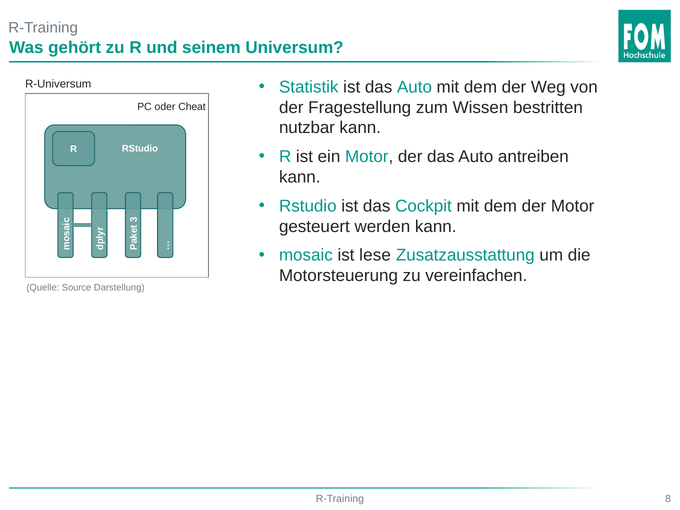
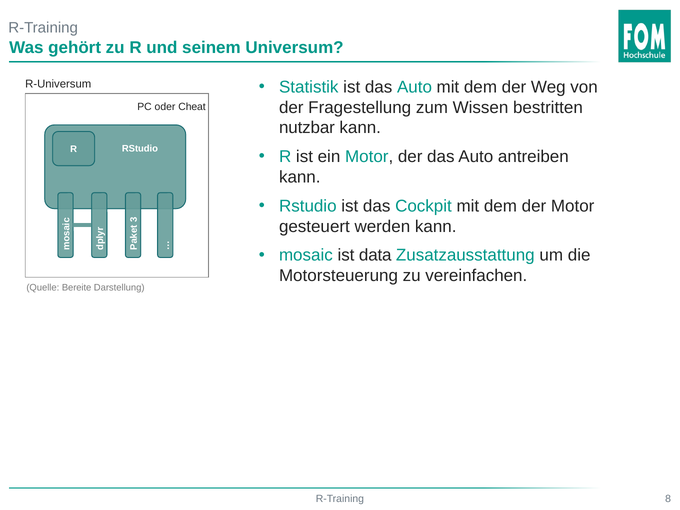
lese: lese -> data (375, 255)
Source: Source -> Bereite (77, 288)
